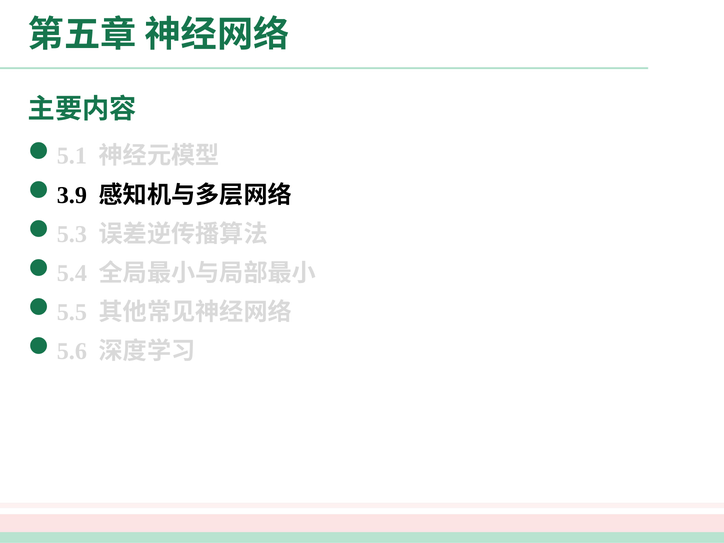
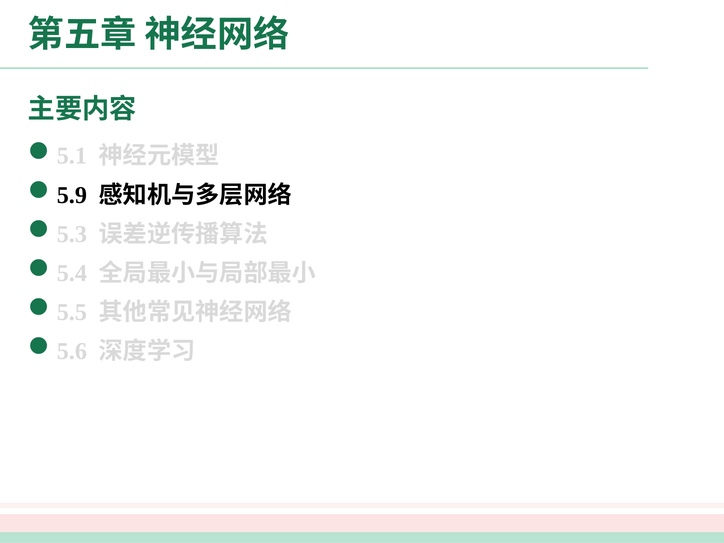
3.9: 3.9 -> 5.9 (72, 195)
